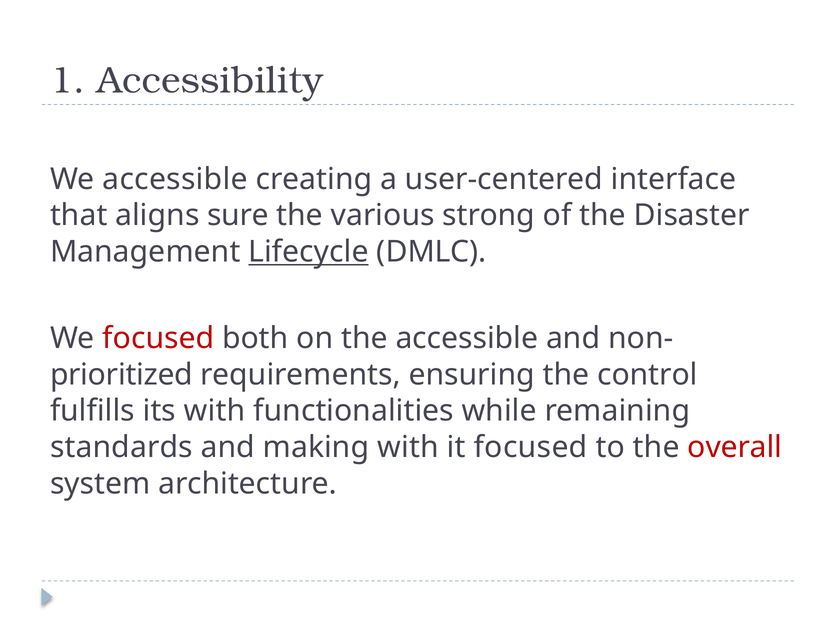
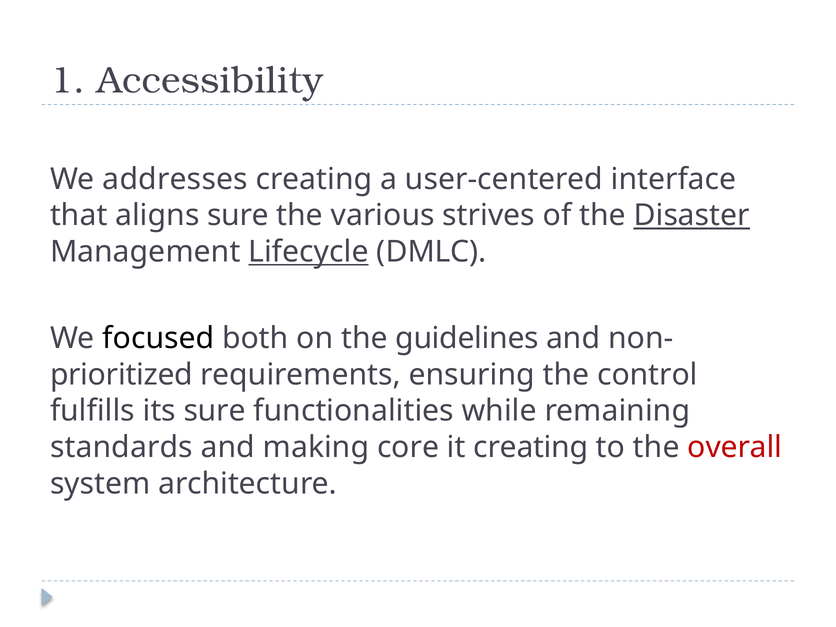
We accessible: accessible -> addresses (175, 179)
strong: strong -> strives (489, 215)
Disaster underline: none -> present (692, 215)
focused colour: red -> black (158, 338)
the accessible: accessible -> guidelines (467, 338)
its with: with -> sure (215, 411)
making with: with -> core (408, 447)
it focused: focused -> creating (531, 447)
